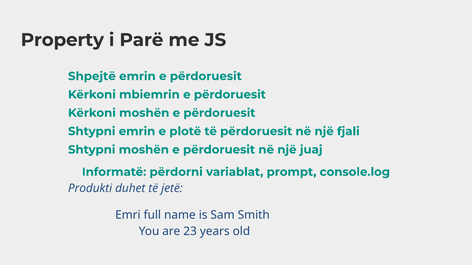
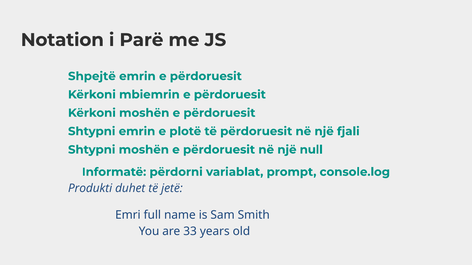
Property: Property -> Notation (62, 40)
juaj: juaj -> null (311, 150)
23: 23 -> 33 (190, 232)
